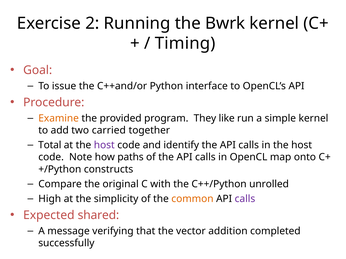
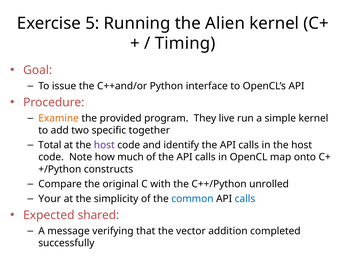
2: 2 -> 5 (92, 23)
Bwrk: Bwrk -> Alien (225, 23)
like: like -> live (227, 118)
carried: carried -> specific (109, 131)
paths: paths -> much (131, 157)
High: High -> Your (50, 199)
common colour: orange -> blue (192, 199)
calls colour: purple -> blue (245, 199)
